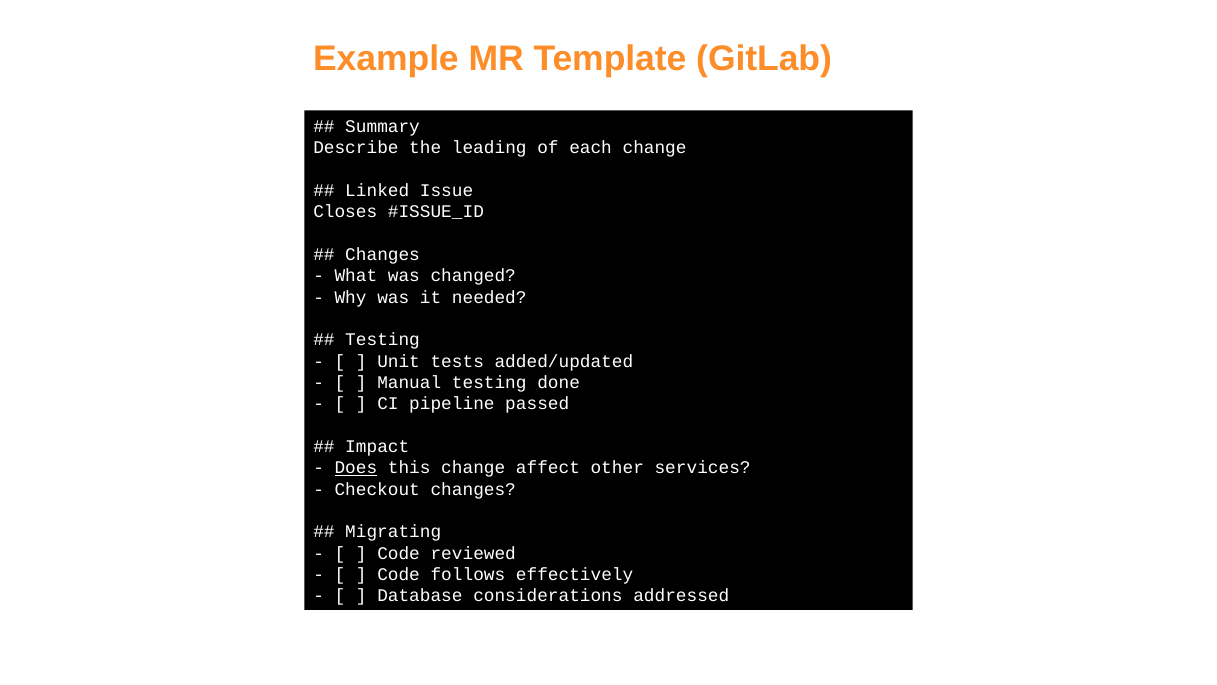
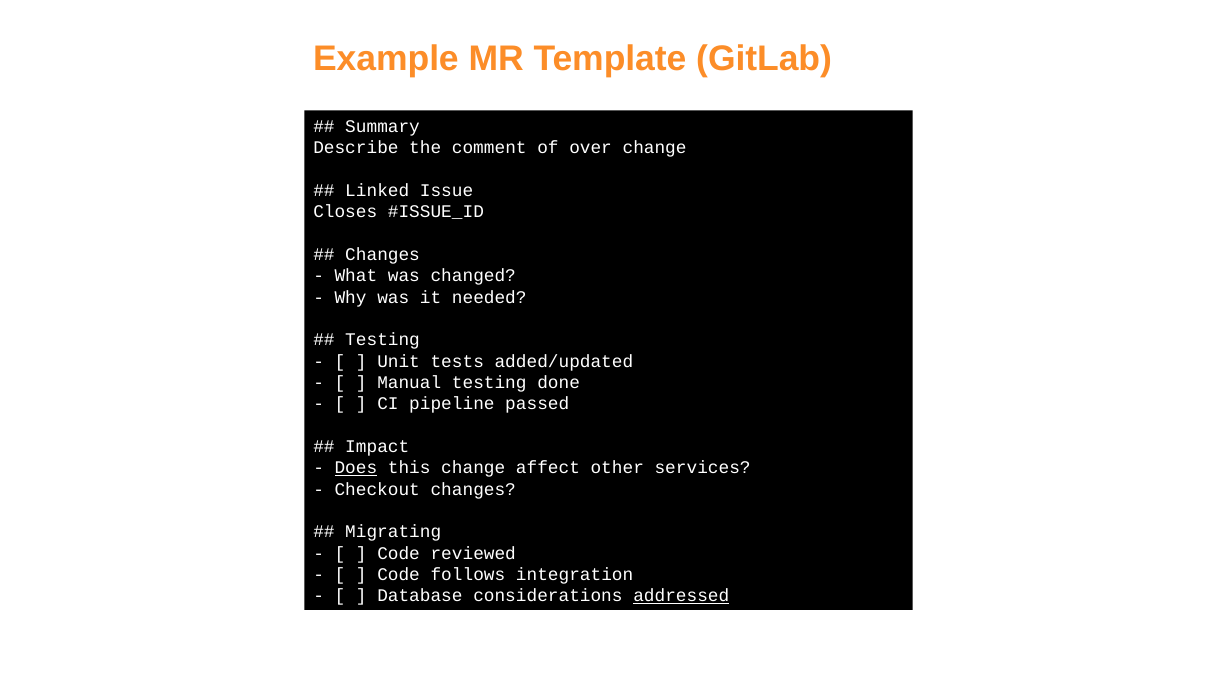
leading: leading -> comment (489, 148)
each: each -> over (591, 148)
effectively: effectively -> integration (575, 574)
addressed underline: none -> present (681, 596)
